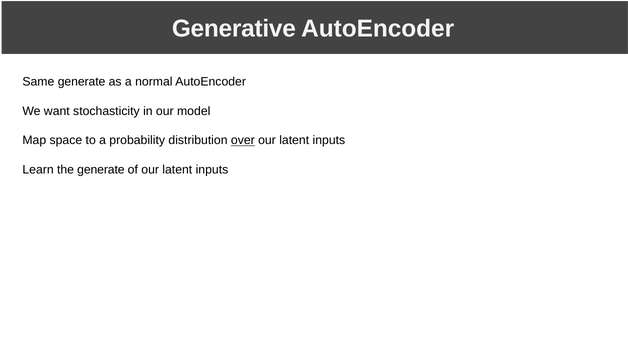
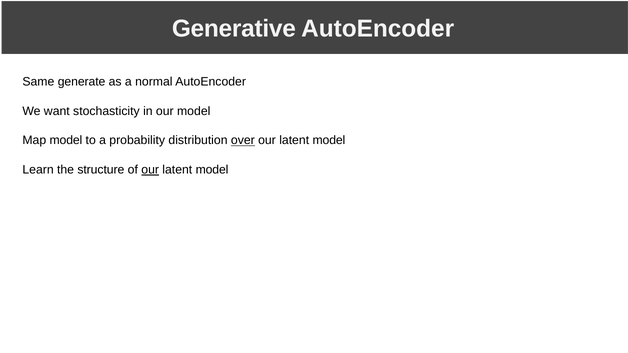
Map space: space -> model (66, 141)
inputs: inputs -> model (329, 141)
the generate: generate -> structure (101, 170)
our underline: none -> present (150, 170)
inputs: inputs -> model (212, 170)
